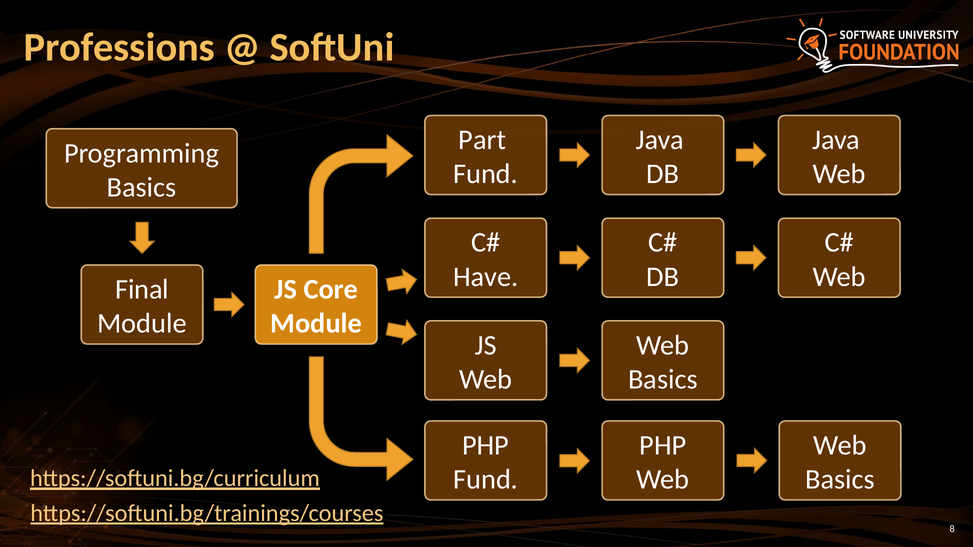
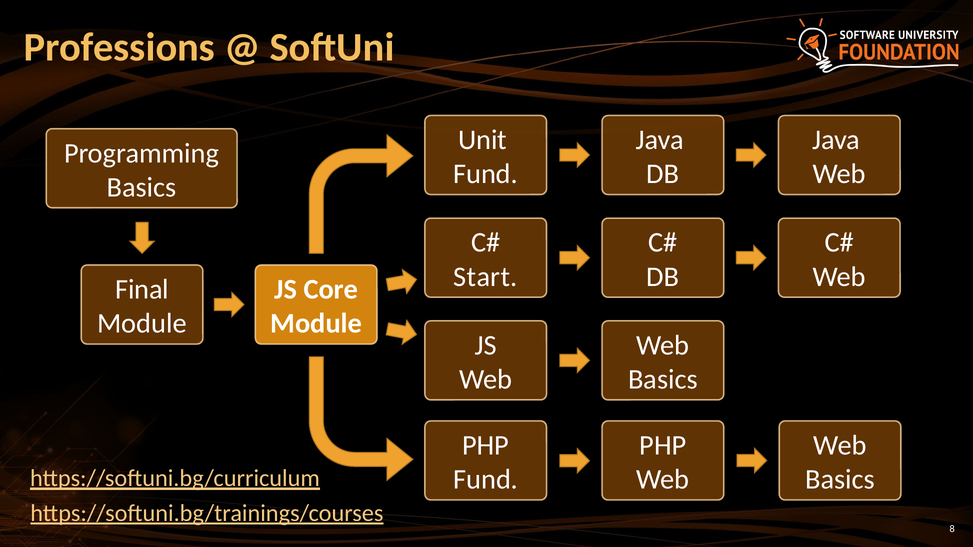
Part: Part -> Unit (483, 140)
Have: Have -> Start (486, 277)
